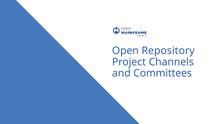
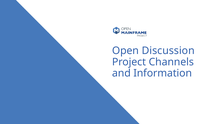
Repository: Repository -> Discussion (168, 51)
Committees: Committees -> Information (163, 73)
